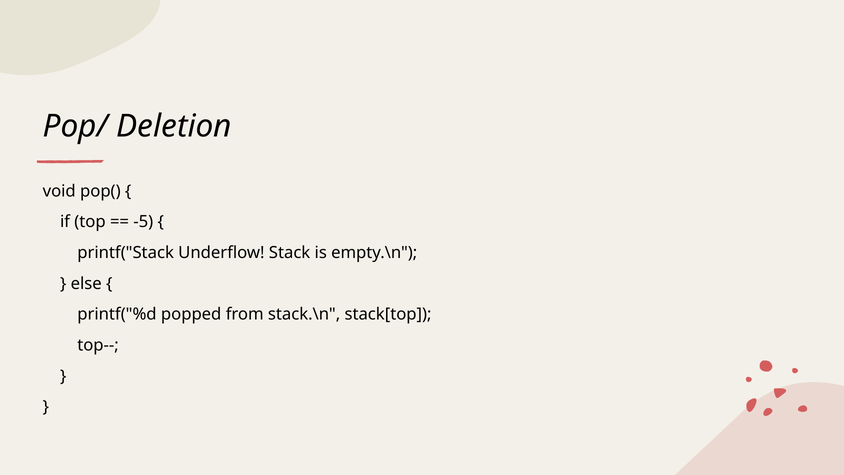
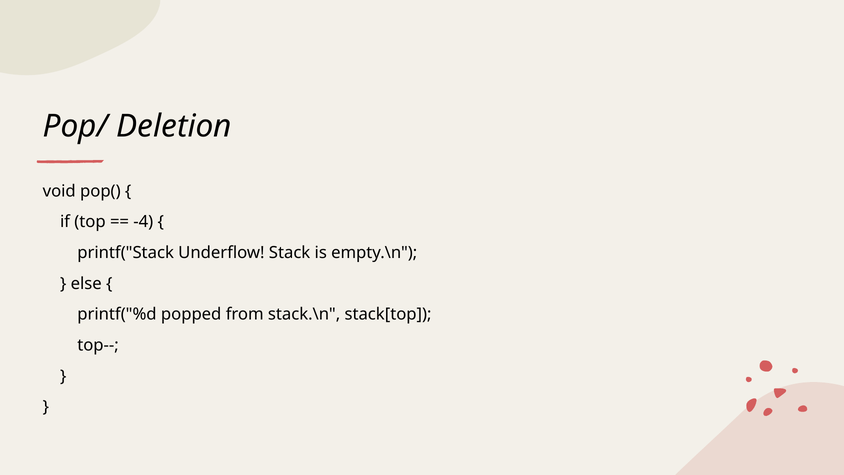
-5: -5 -> -4 (143, 222)
